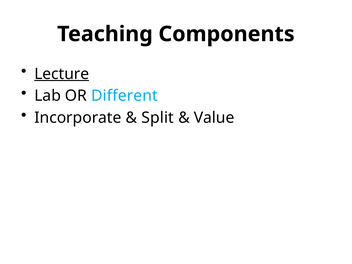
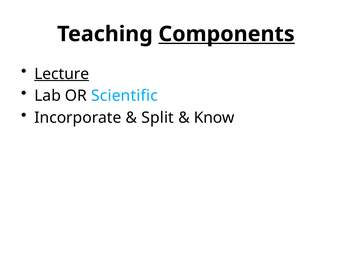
Components underline: none -> present (227, 34)
Different: Different -> Scientific (124, 96)
Value: Value -> Know (214, 118)
